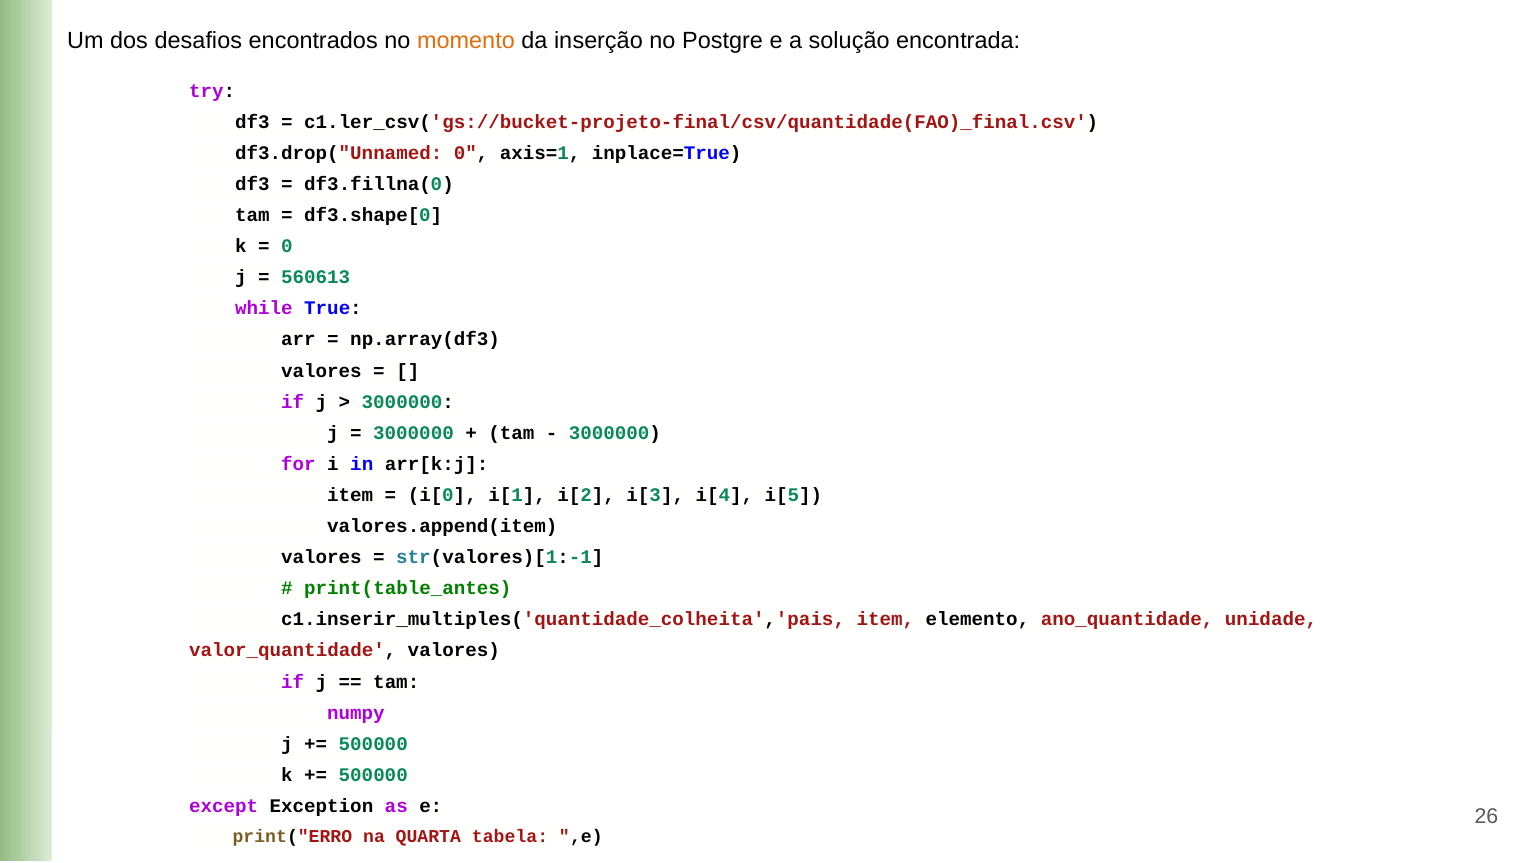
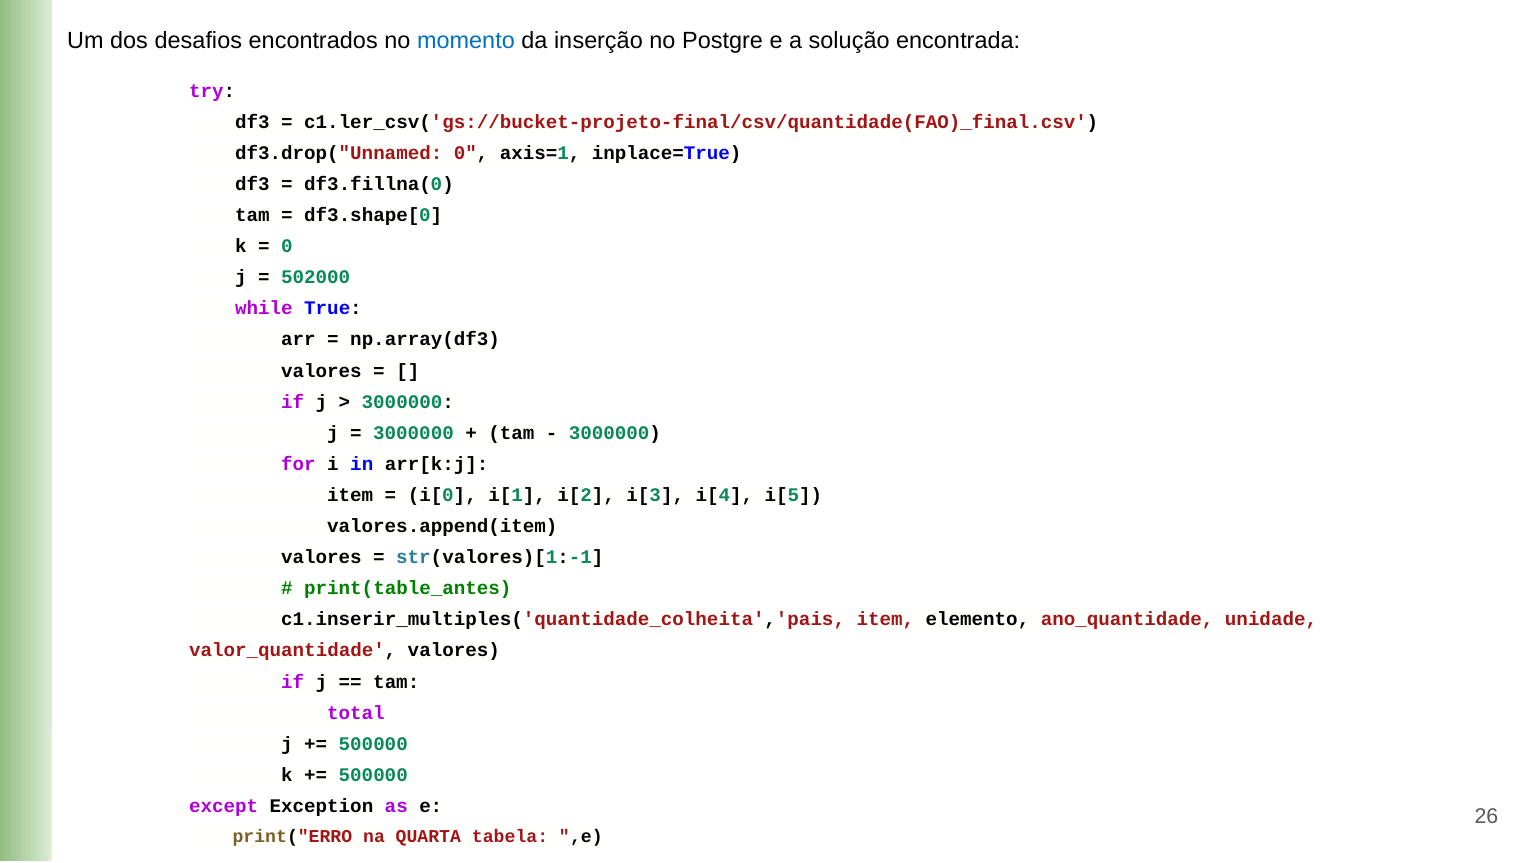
momento colour: orange -> blue (466, 41)
560613: 560613 -> 502000 (316, 277)
numpy: numpy -> total (356, 713)
